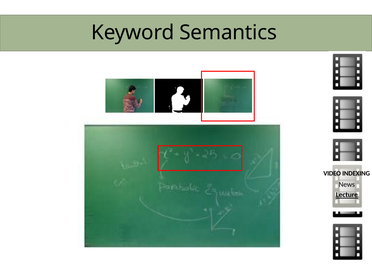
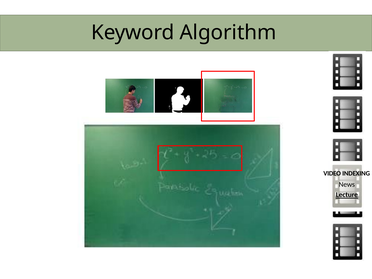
Semantics: Semantics -> Algorithm (228, 32)
